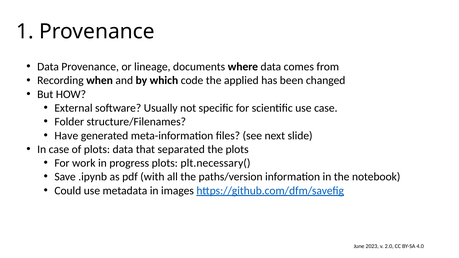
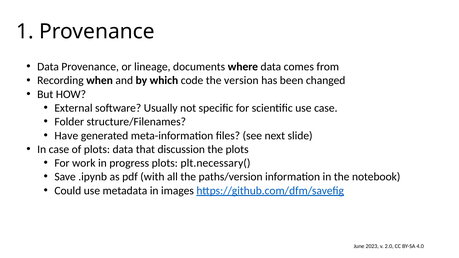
applied: applied -> version (241, 81)
separated: separated -> discussion (181, 149)
